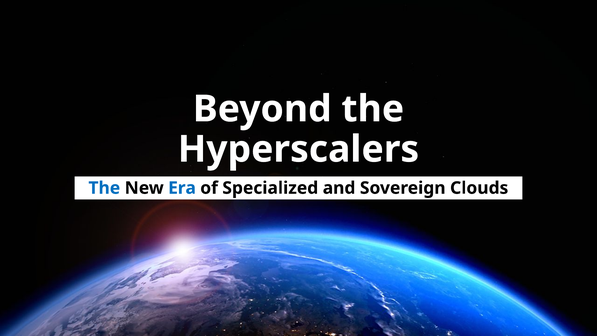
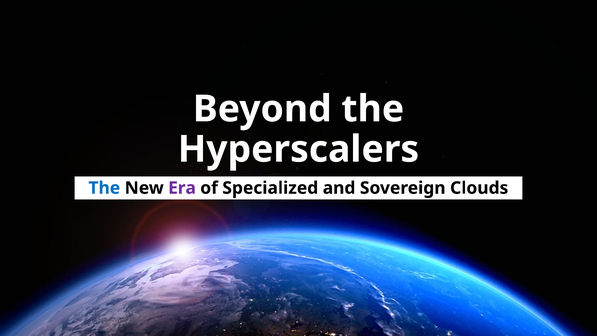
Era colour: blue -> purple (182, 188)
